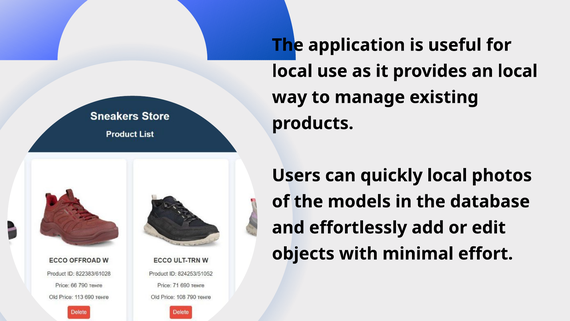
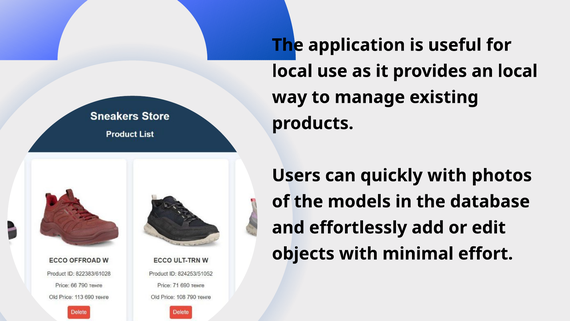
quickly local: local -> with (447, 175)
